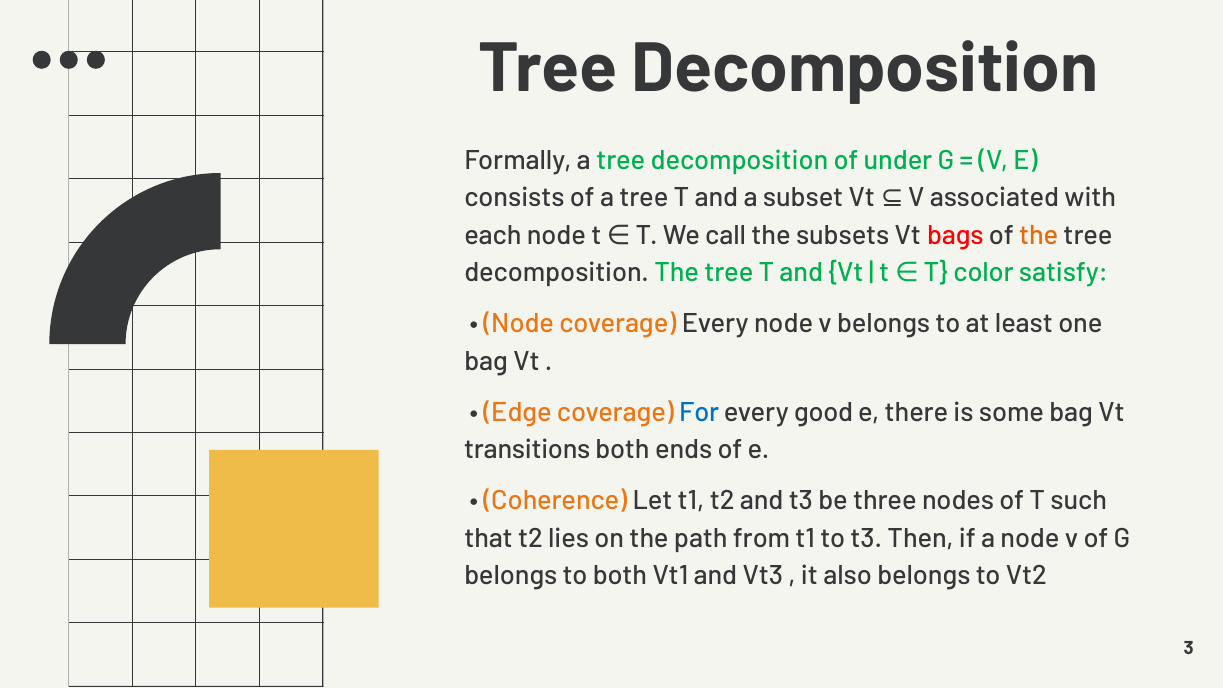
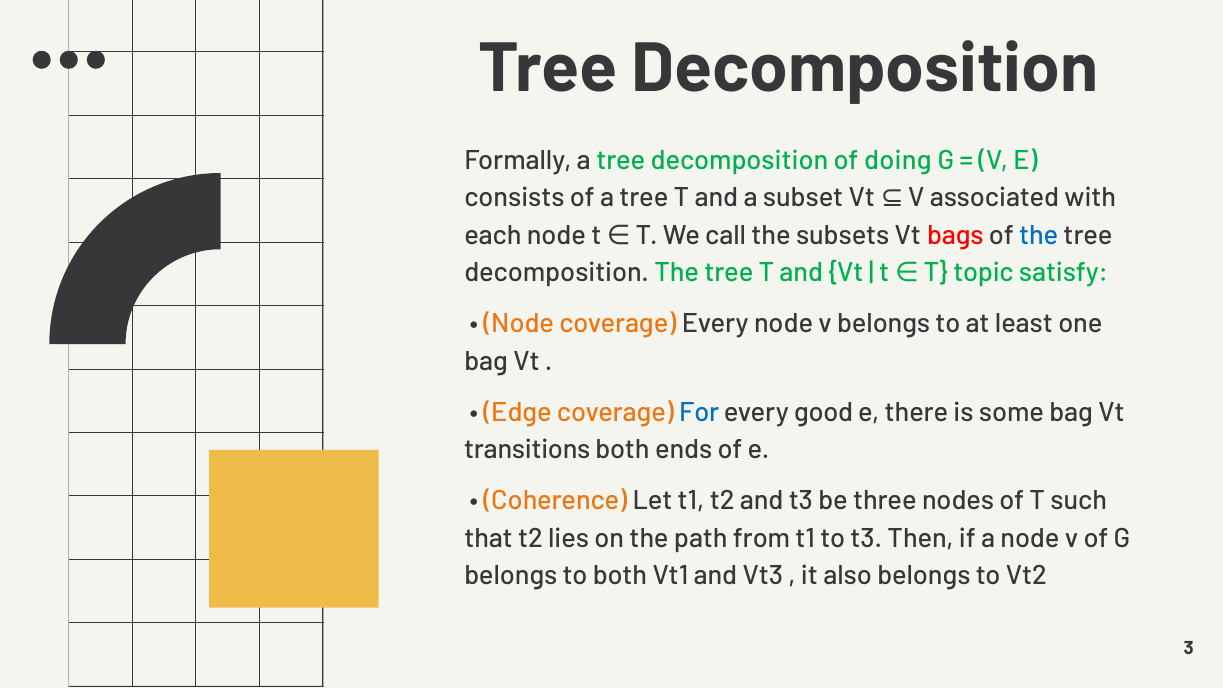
under: under -> doing (898, 160)
the colour: orange -> blue (1039, 235)
color: color -> topic (984, 273)
